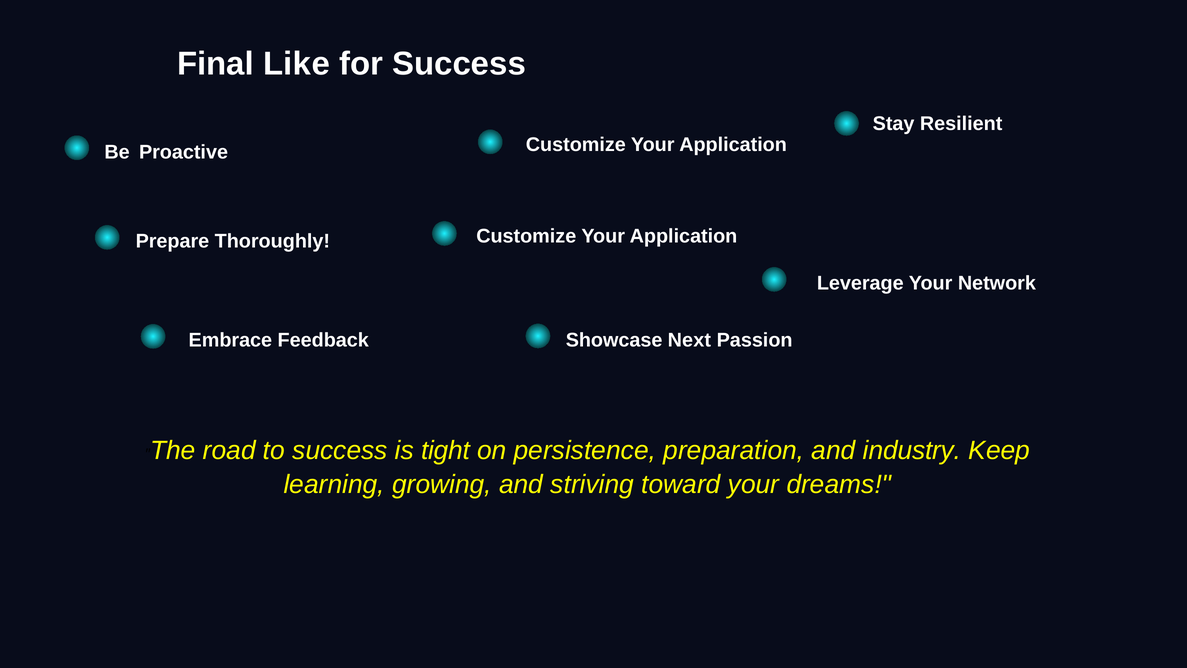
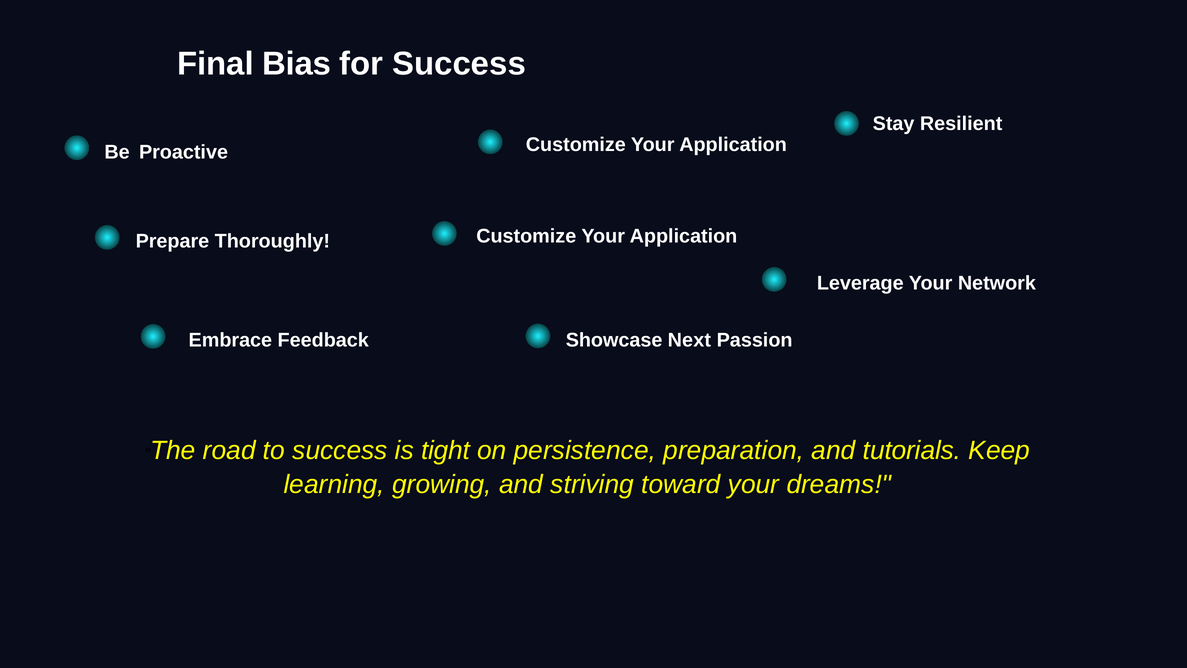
Like: Like -> Bias (297, 64)
industry: industry -> tutorials (912, 451)
